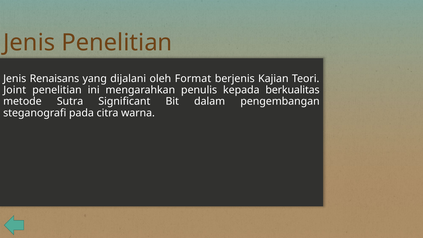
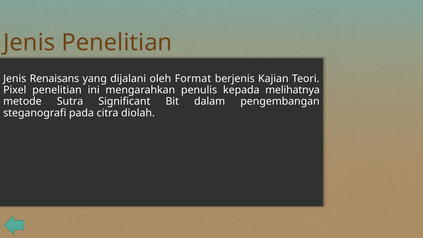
Joint: Joint -> Pixel (15, 90)
berkualitas: berkualitas -> melihatnya (293, 90)
warna: warna -> diolah (138, 113)
